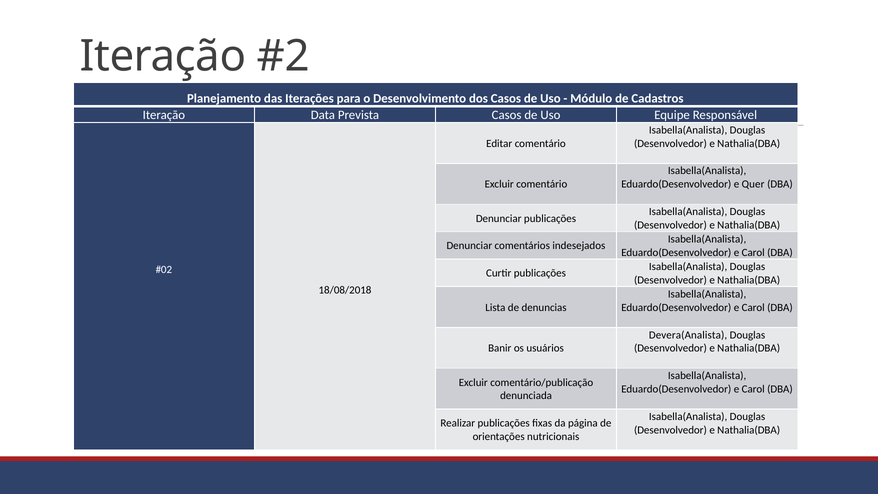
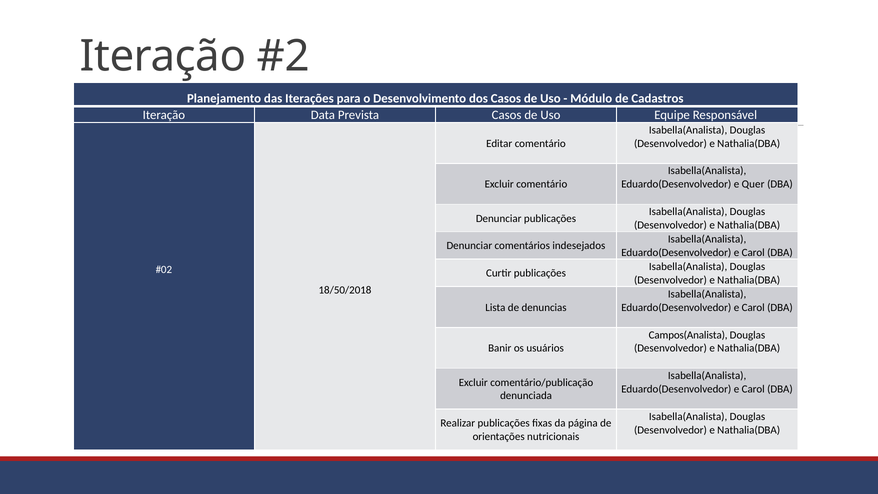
18/08/2018: 18/08/2018 -> 18/50/2018 (345, 290)
Devera(Analista: Devera(Analista -> Campos(Analista (688, 335)
